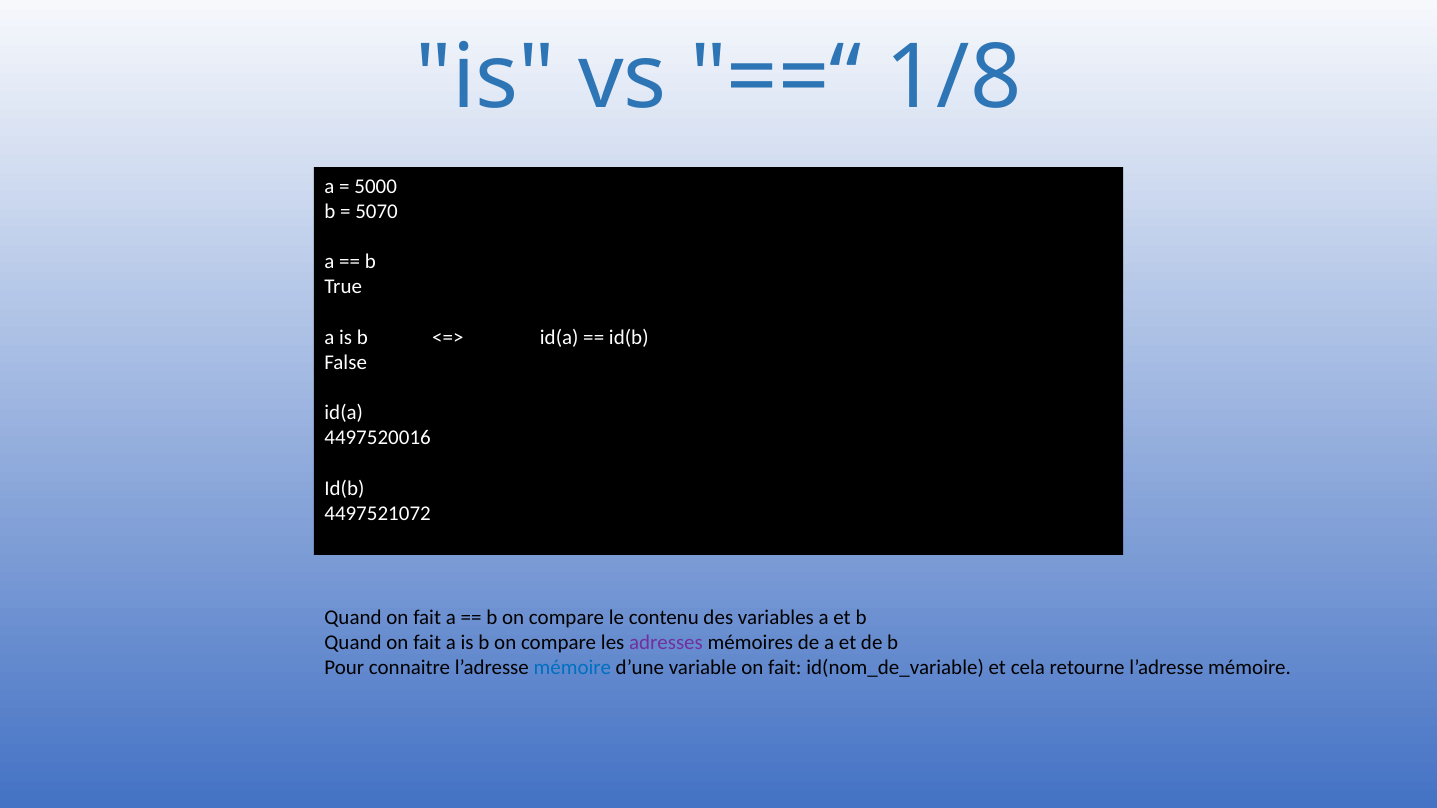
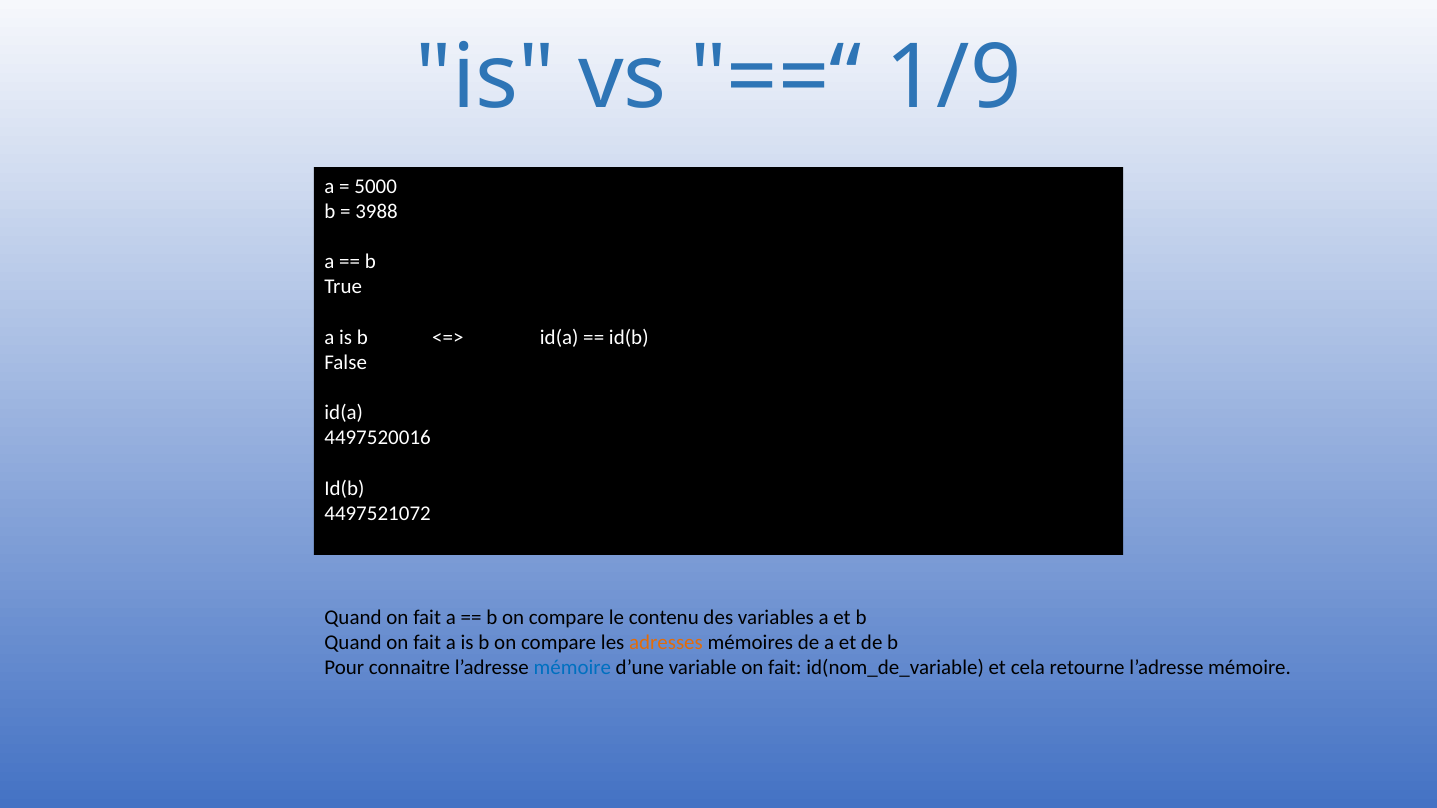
1/8: 1/8 -> 1/9 (953, 78)
5070: 5070 -> 3988 (377, 212)
adresses colour: purple -> orange (666, 643)
